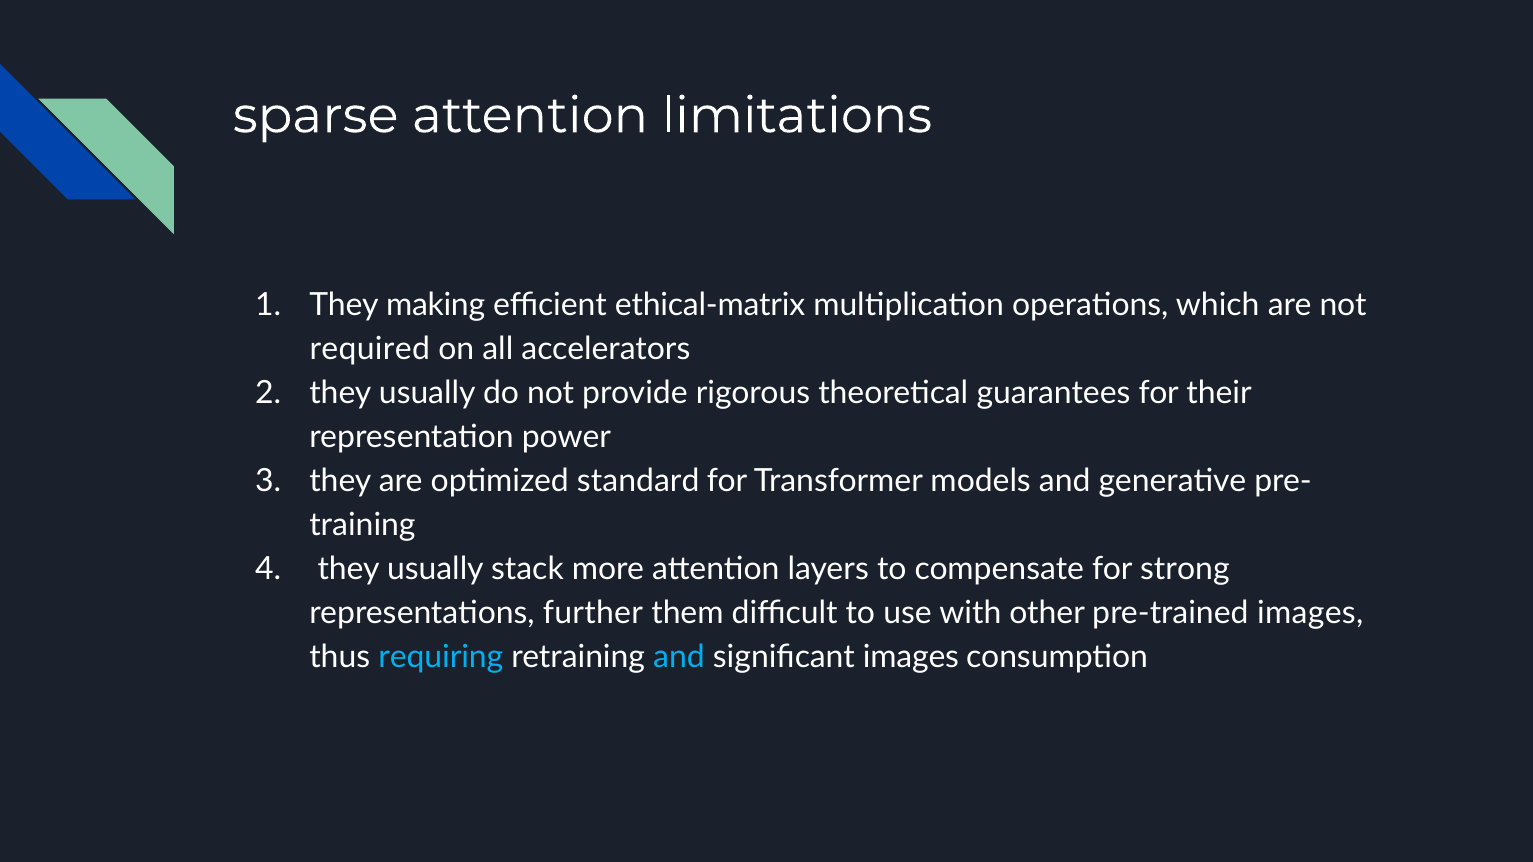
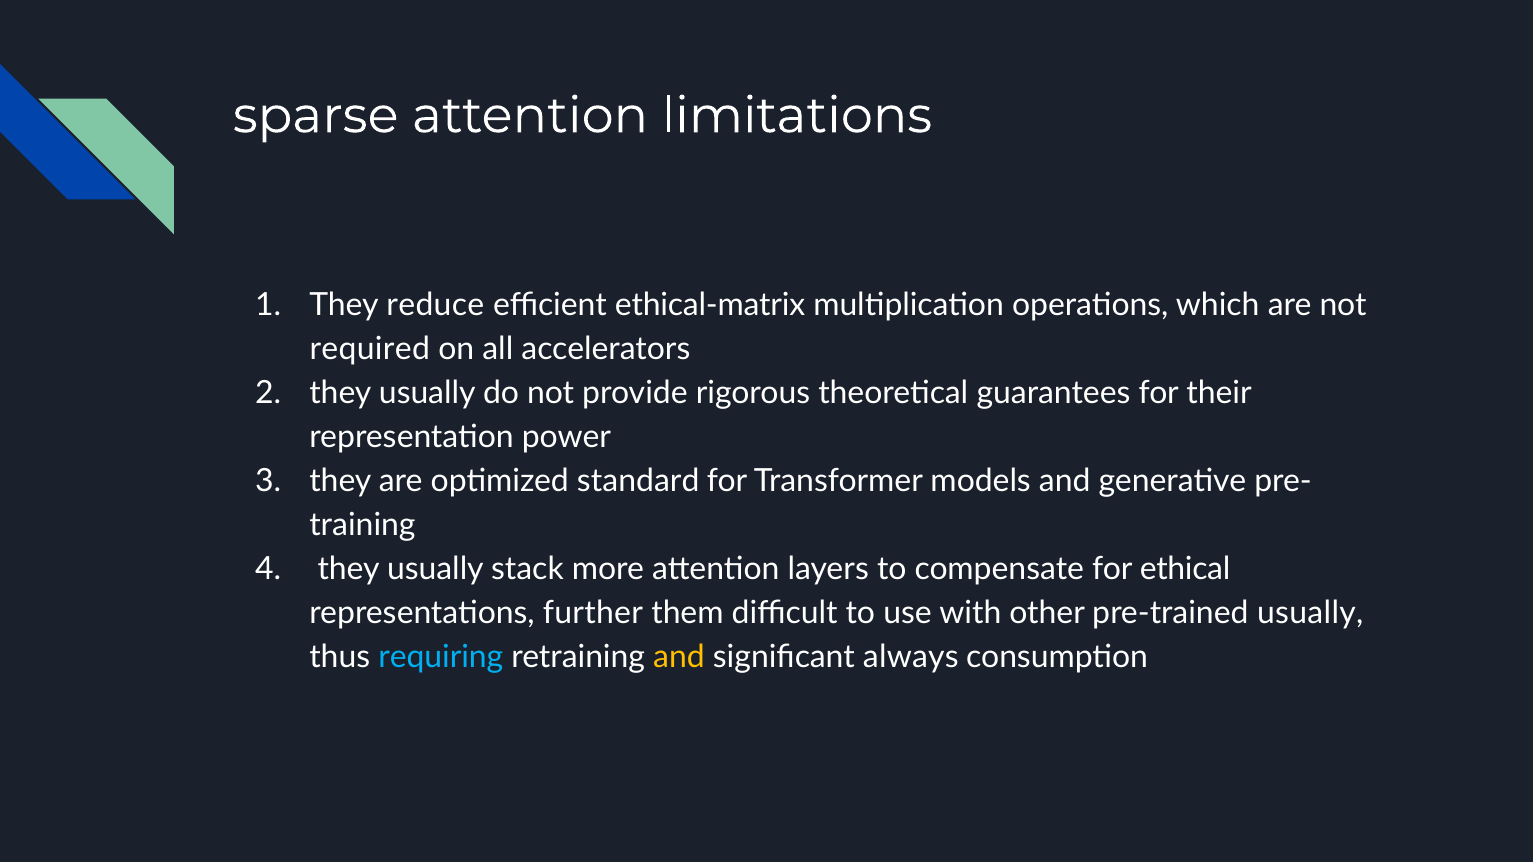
making: making -> reduce (435, 305)
strong: strong -> ethical (1185, 570)
pre-trained images: images -> usually (1310, 614)
and colour: light blue -> yellow (679, 658)
significant images: images -> always (911, 658)
